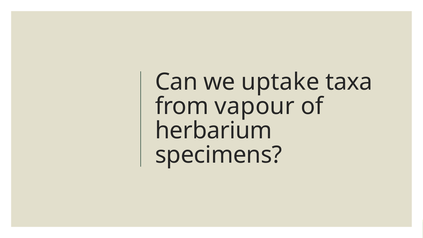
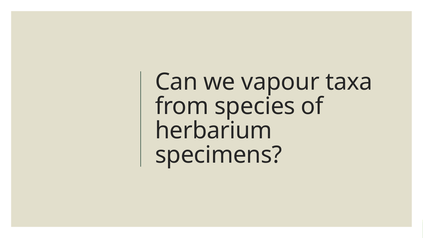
uptake: uptake -> vapour (280, 82)
vapour: vapour -> species (255, 106)
